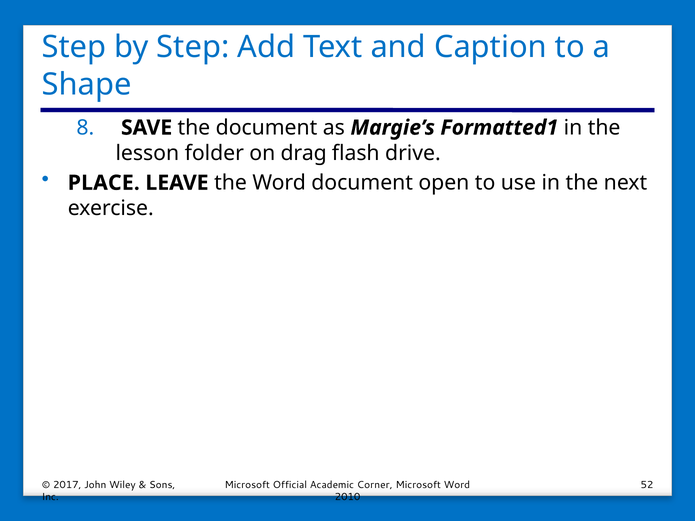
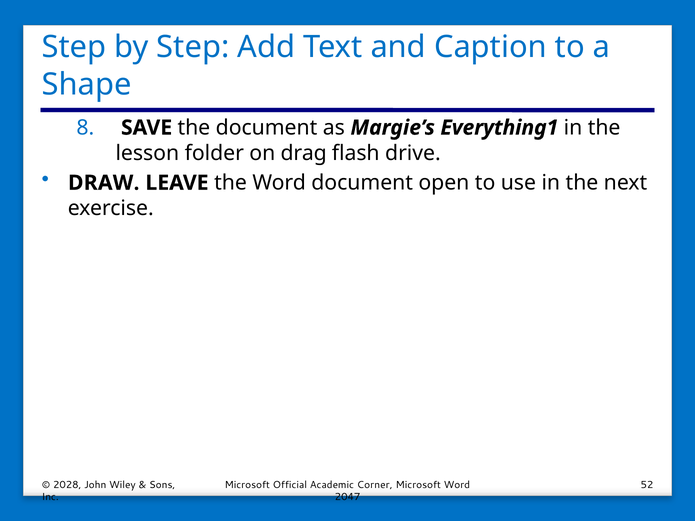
Formatted1: Formatted1 -> Everything1 (499, 128)
PLACE: PLACE -> DRAW (104, 183)
2017: 2017 -> 2028 (67, 485)
2010: 2010 -> 2047 (348, 497)
